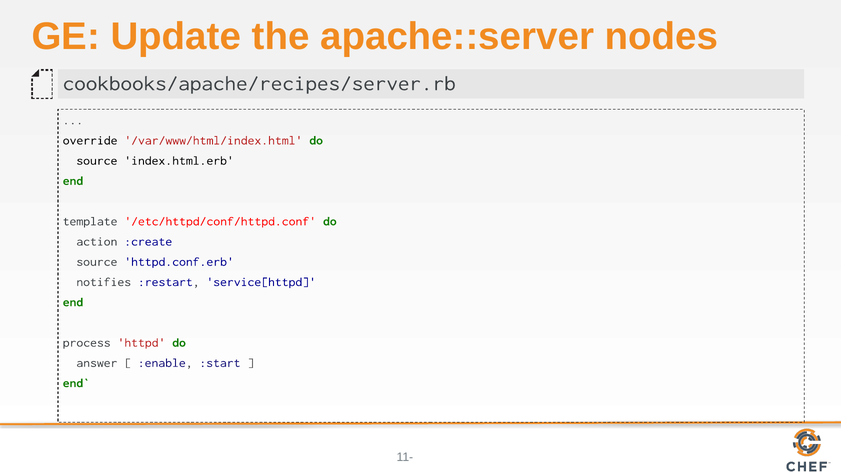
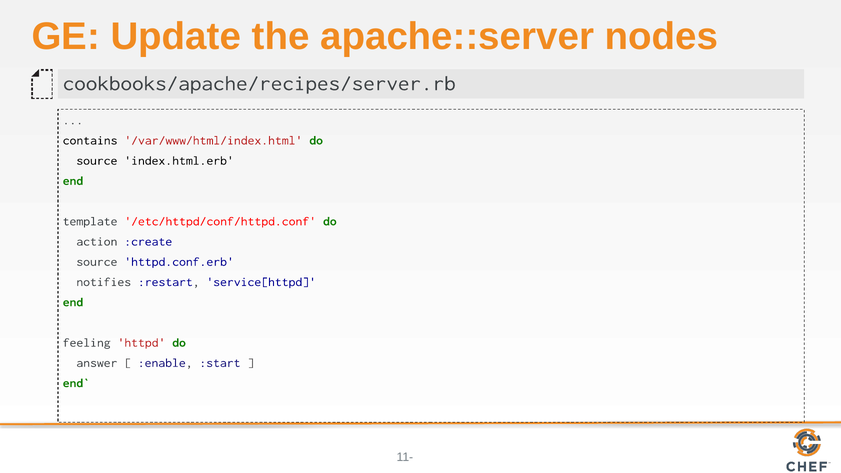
override: override -> contains (90, 140)
process: process -> feeling (87, 343)
